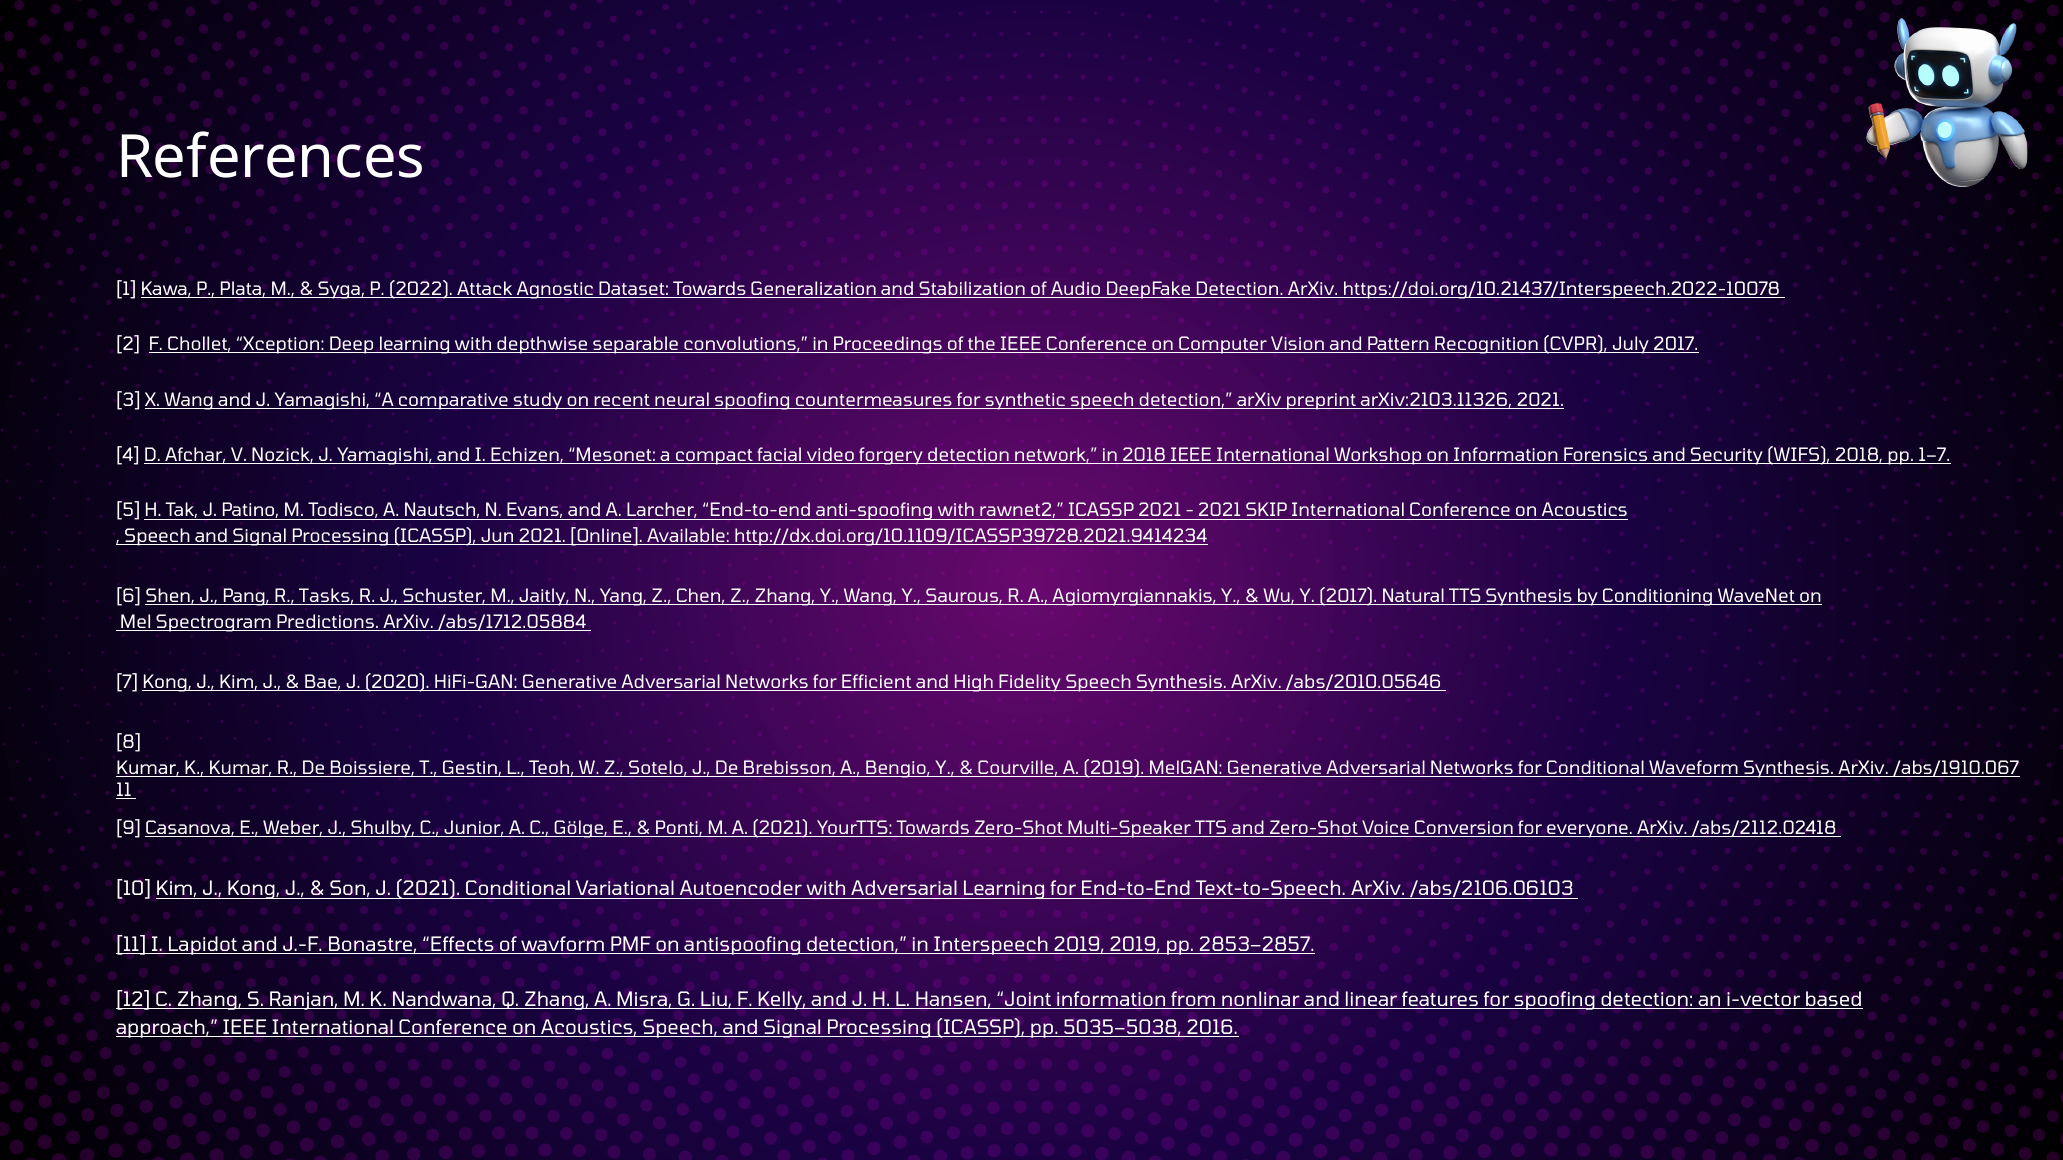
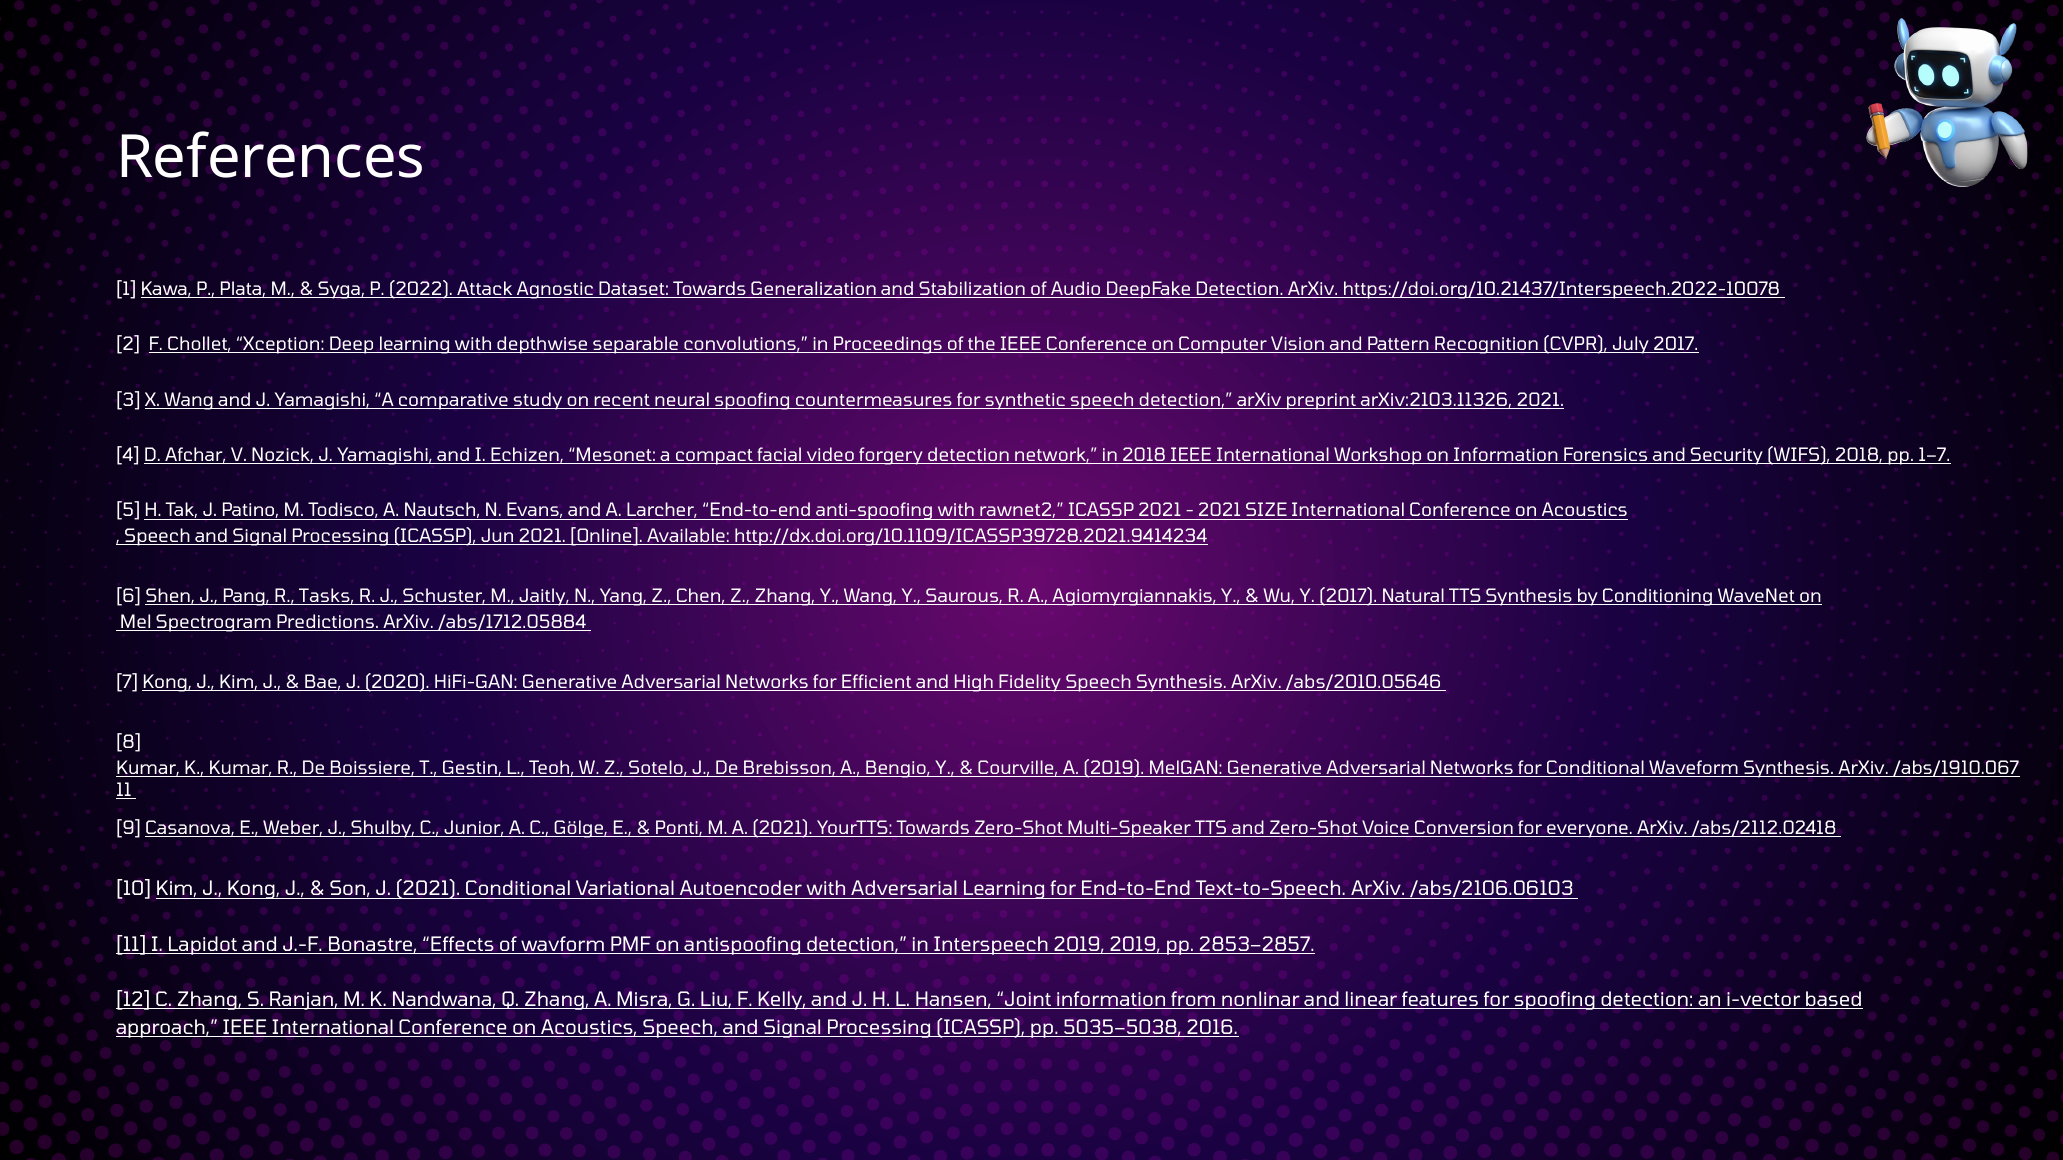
SKIP: SKIP -> SIZE (1266, 511)
